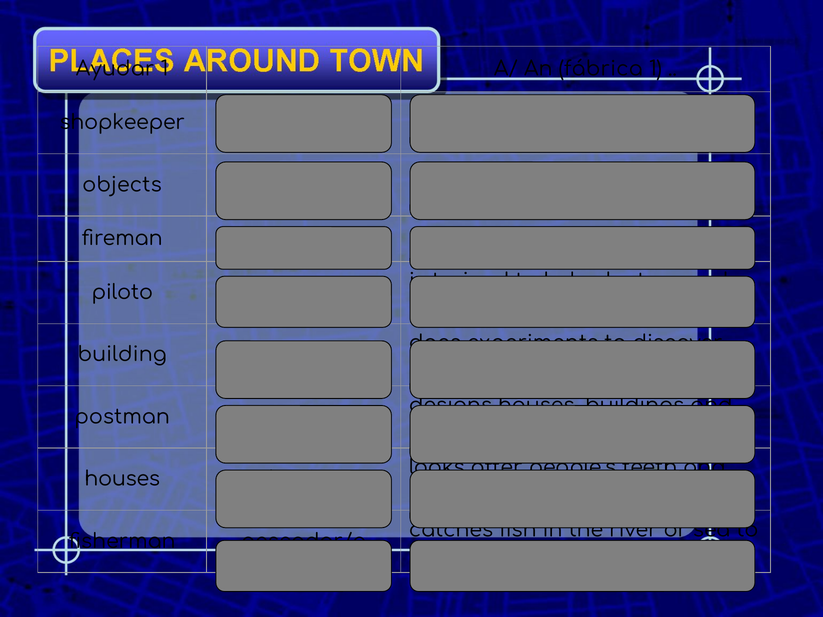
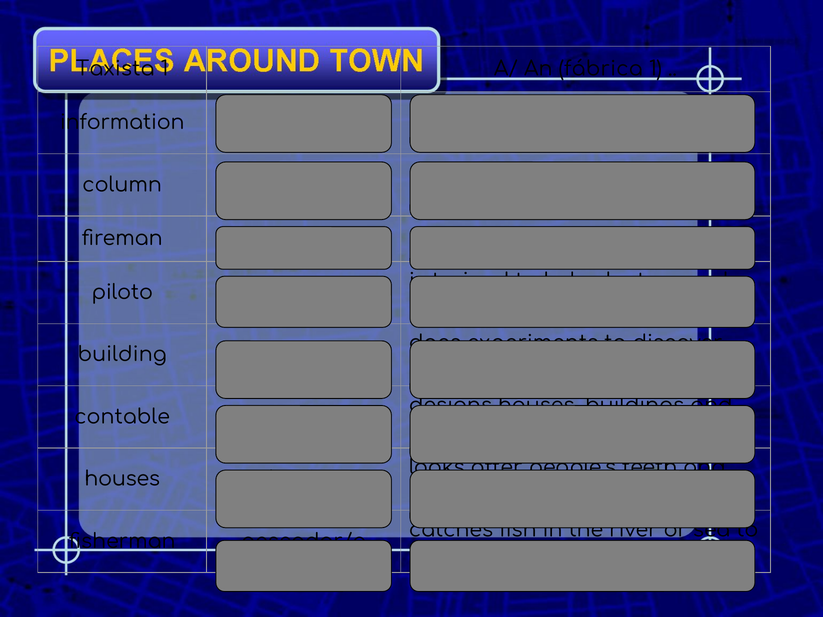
Ayudar: Ayudar -> Taxista (115, 69)
shopkeeper: shopkeeper -> information (122, 123)
objects: objects -> column (122, 185)
postman: postman -> contable (122, 417)
